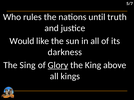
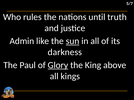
Would: Would -> Admin (22, 41)
sun underline: none -> present (73, 41)
Sing: Sing -> Paul (28, 65)
